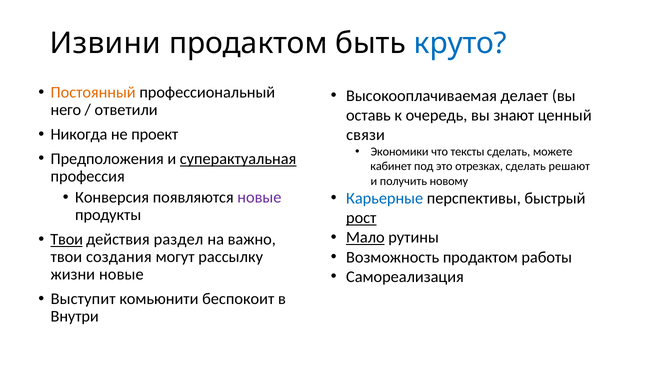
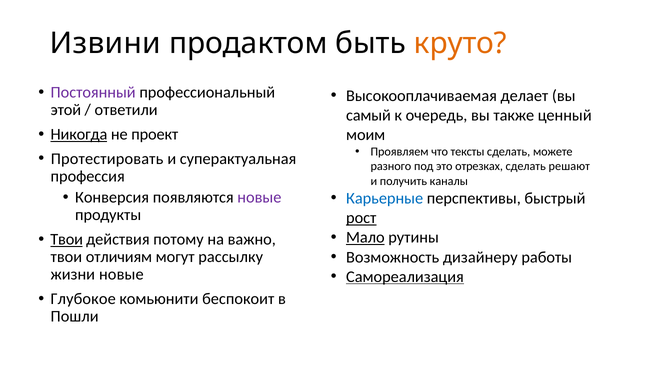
круто colour: blue -> orange (460, 43)
Постоянный colour: orange -> purple (93, 92)
него: него -> этой (66, 110)
оставь: оставь -> самый (368, 115)
знают: знают -> также (514, 115)
Никогда underline: none -> present (79, 134)
связи: связи -> моим (366, 135)
Экономики: Экономики -> Проявляем (400, 152)
Предположения: Предположения -> Протестировать (107, 159)
суперактуальная underline: present -> none (238, 159)
кабинет: кабинет -> разного (391, 166)
новому: новому -> каналы (449, 181)
раздел: раздел -> потому (179, 239)
Возможность продактом: продактом -> дизайнеру (480, 257)
создания: создания -> отличиям (119, 257)
Самореализация underline: none -> present (405, 277)
Выступит: Выступит -> Глубокое (83, 299)
Внутри: Внутри -> Пошли (75, 316)
